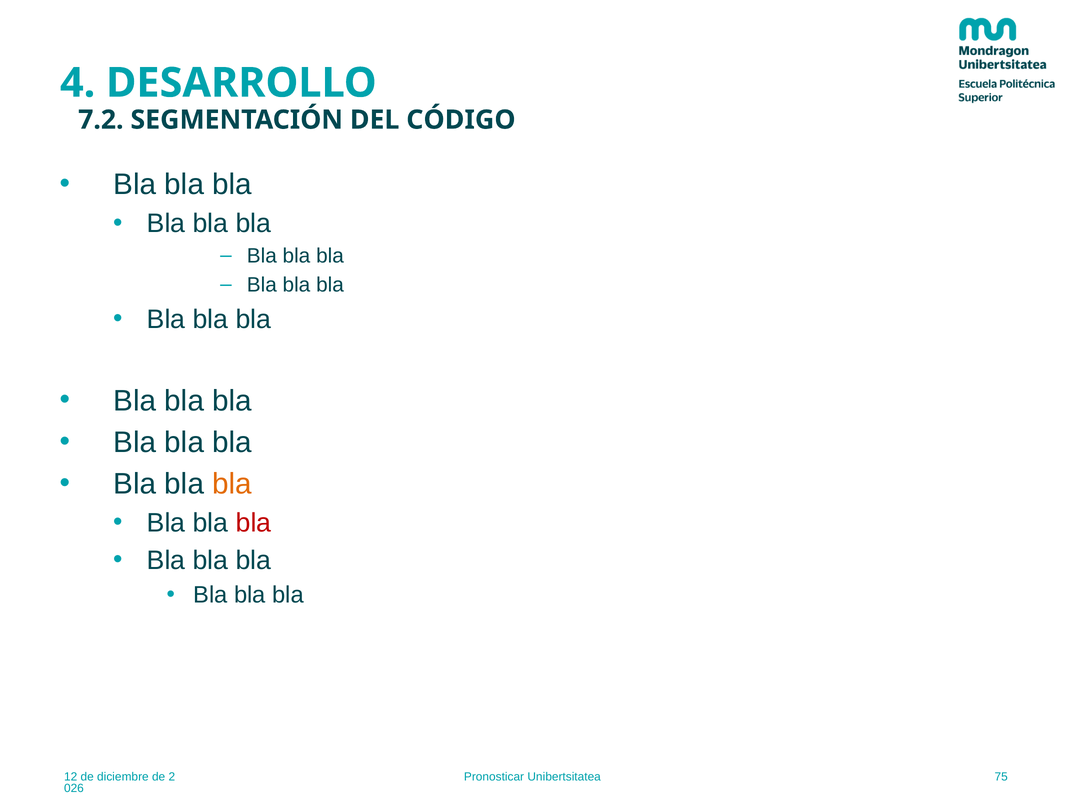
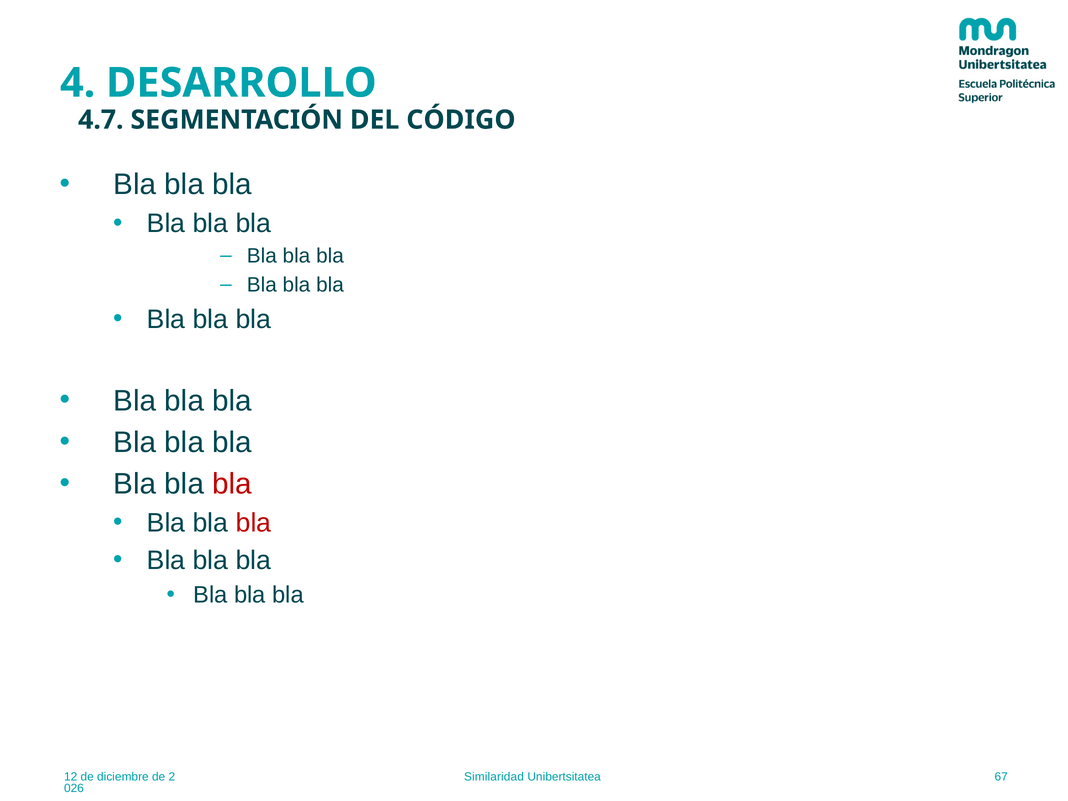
7.2: 7.2 -> 4.7 (101, 120)
bla colour: orange -> red (232, 484)
Pronosticar: Pronosticar -> Similaridad (494, 777)
75: 75 -> 67 (1001, 777)
